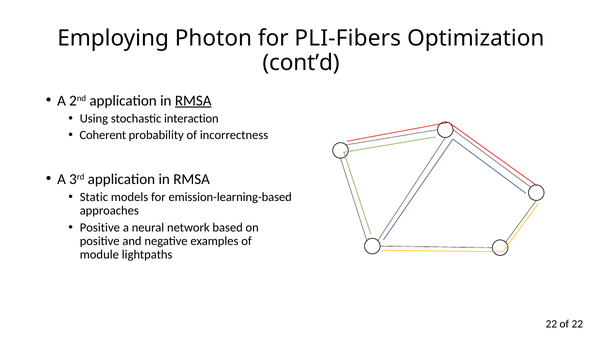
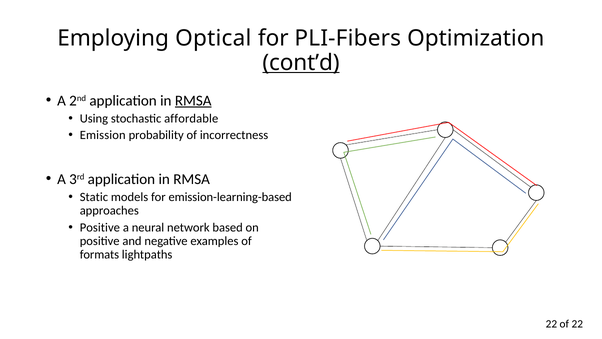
Photon: Photon -> Optical (213, 38)
cont’d underline: none -> present (301, 63)
interaction: interaction -> affordable (191, 118)
Coherent: Coherent -> Emission (103, 135)
module: module -> formats (99, 254)
